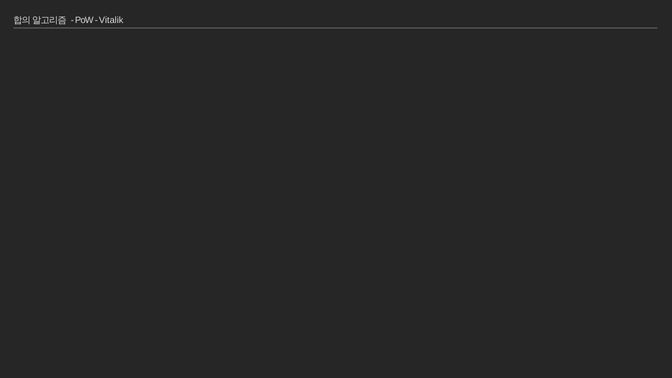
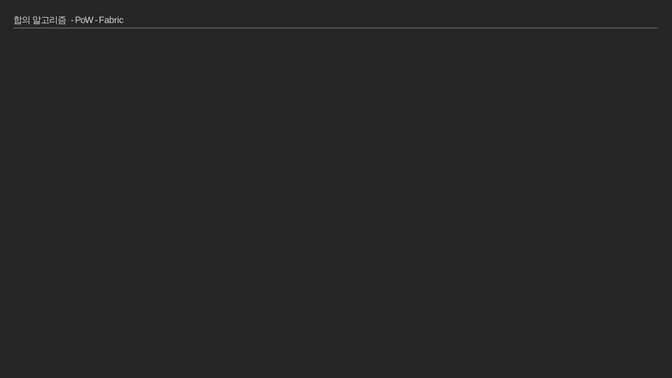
Vitalik: Vitalik -> Fabric (111, 20)
